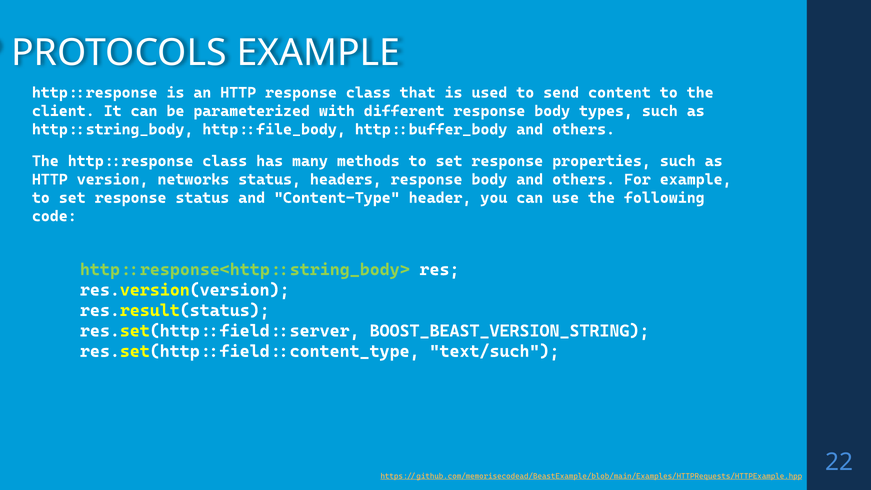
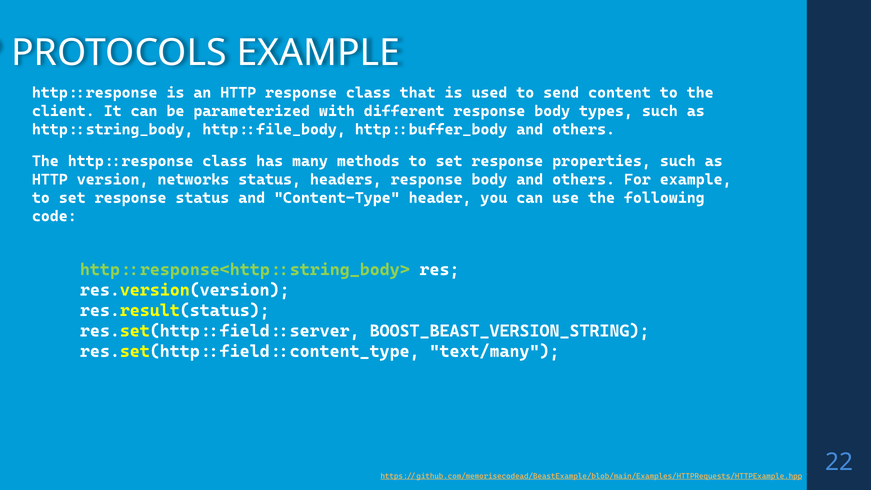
text/such: text/such -> text/many (494, 351)
